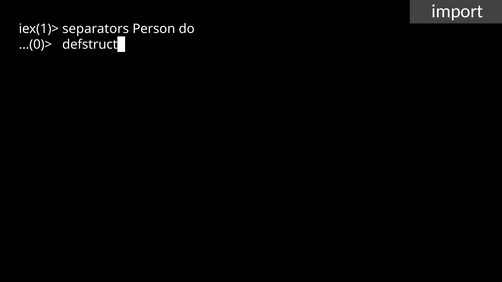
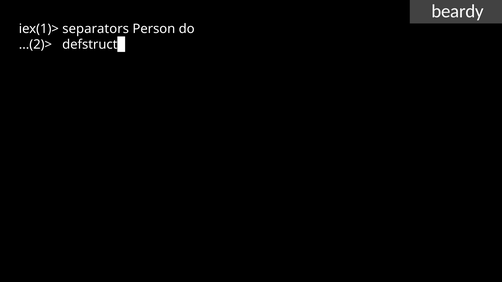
import: import -> beardy (457, 11)
...(0)>: ...(0)> -> ...(2)> (35, 45)
